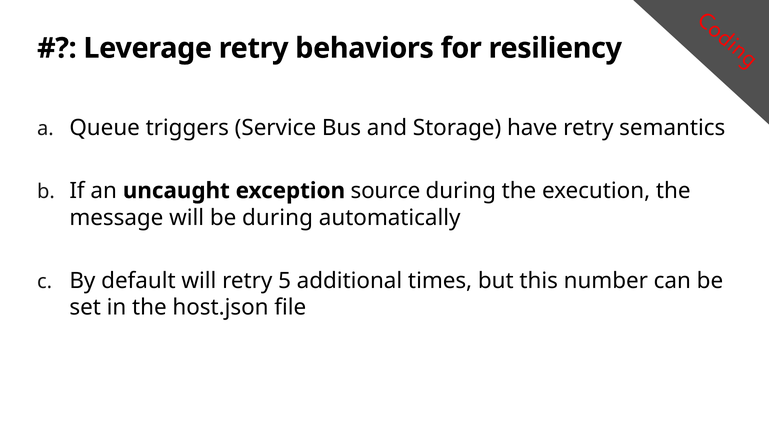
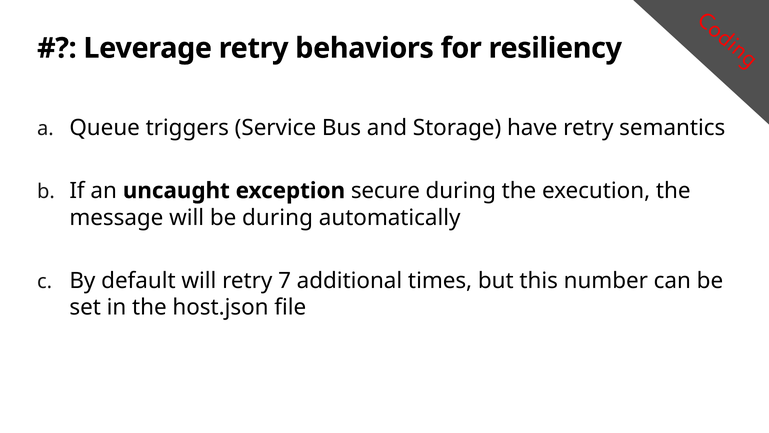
source: source -> secure (385, 191)
5: 5 -> 7 (285, 280)
